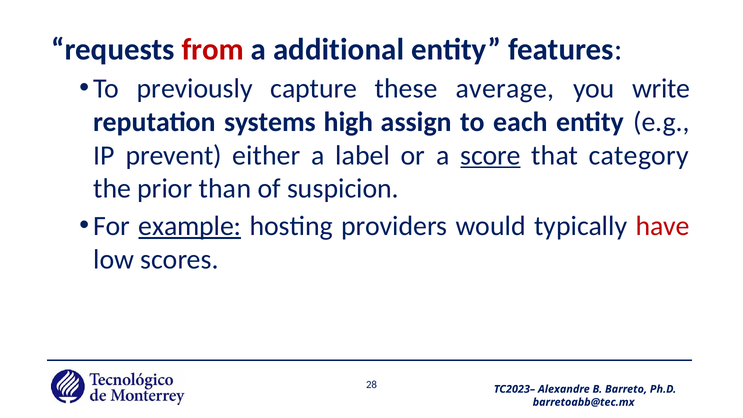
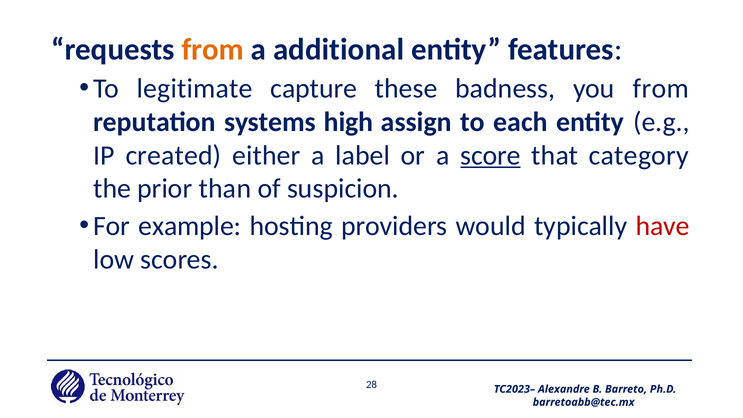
from colour: red -> orange (213, 50)
previously: previously -> legitimate (195, 88)
average: average -> badness (505, 88)
you write: write -> from (661, 88)
prevent: prevent -> created (173, 155)
example underline: present -> none (190, 226)
